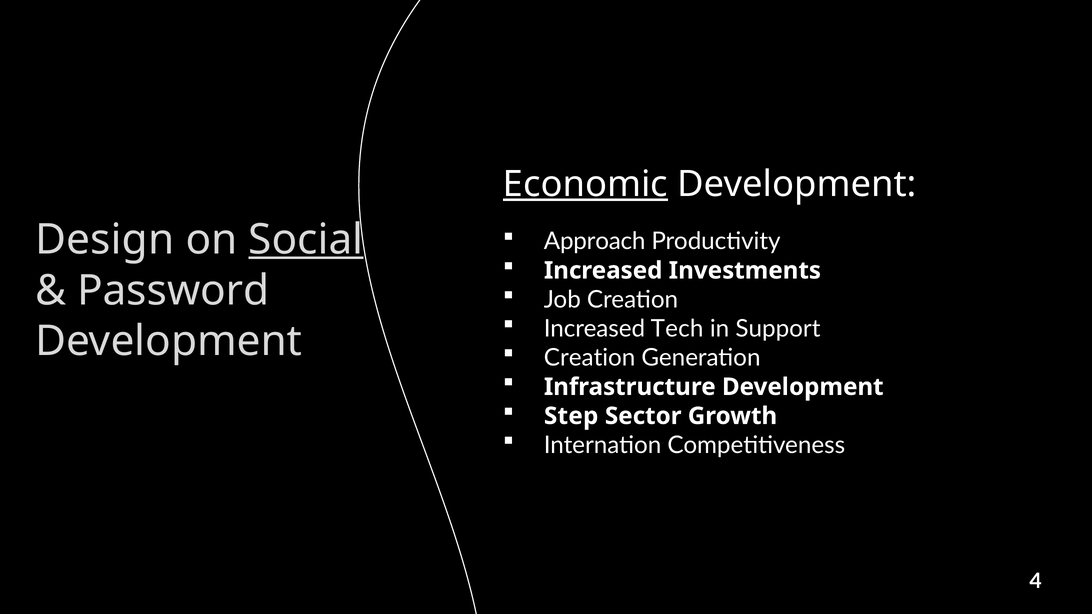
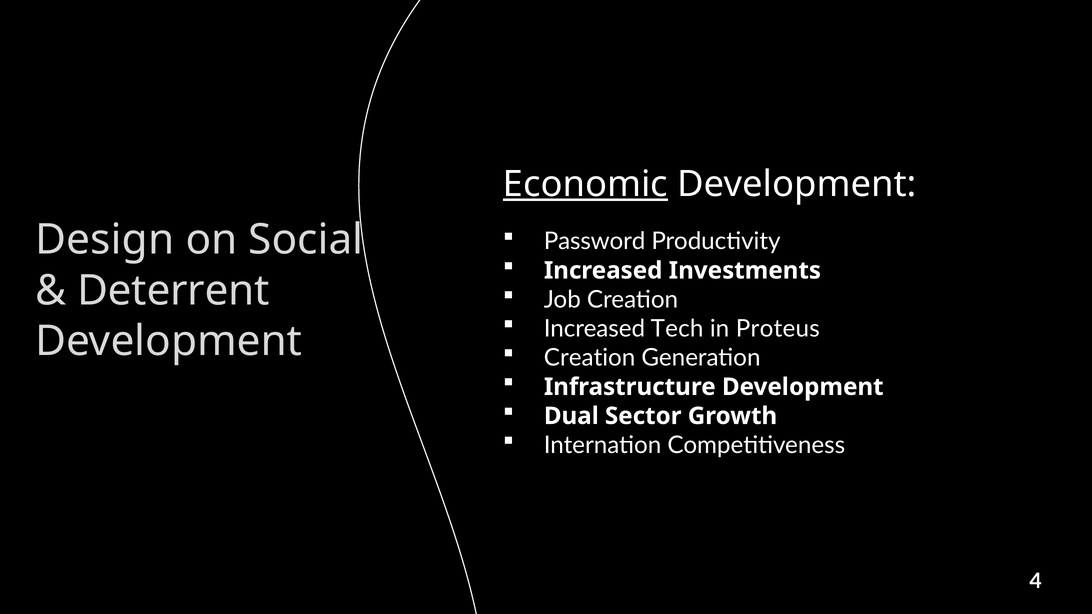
Social underline: present -> none (306, 240)
Approach: Approach -> Password (595, 242)
Password: Password -> Deterrent (173, 291)
Support: Support -> Proteus (778, 329)
Step: Step -> Dual (571, 416)
